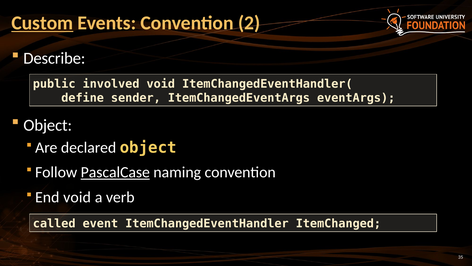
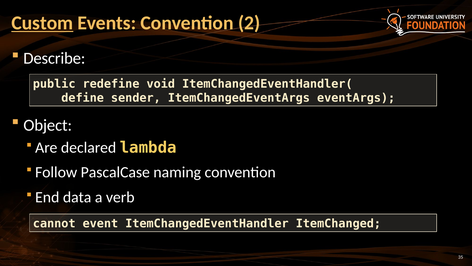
involved: involved -> redefine (111, 84)
declared object: object -> lambda (148, 147)
PascalCase underline: present -> none (115, 172)
End void: void -> data (77, 197)
called: called -> cannot (54, 223)
